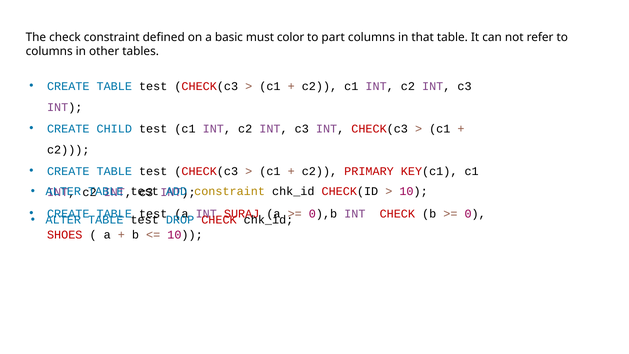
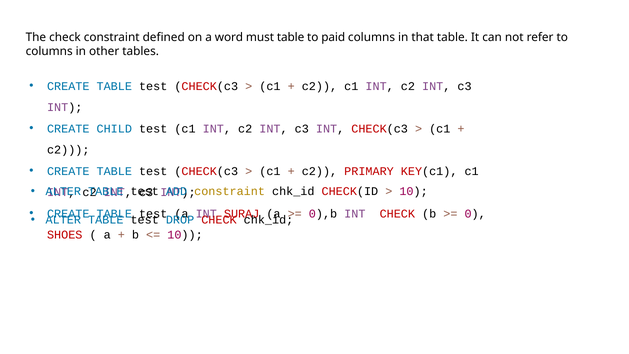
basic: basic -> word (229, 37)
must color: color -> table (291, 37)
part: part -> paid (333, 37)
